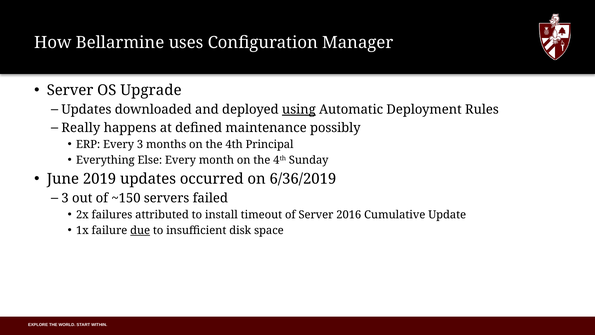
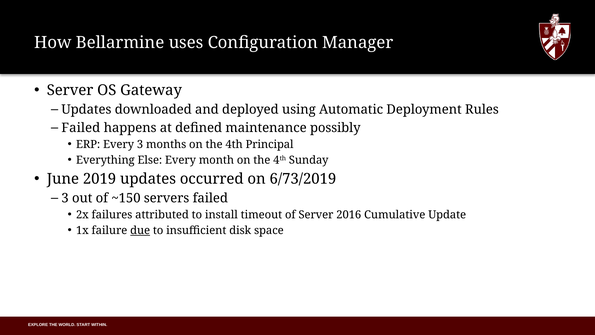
Upgrade: Upgrade -> Gateway (151, 90)
using underline: present -> none (299, 109)
Really: Really -> Failed (81, 128)
6/36/2019: 6/36/2019 -> 6/73/2019 (303, 179)
